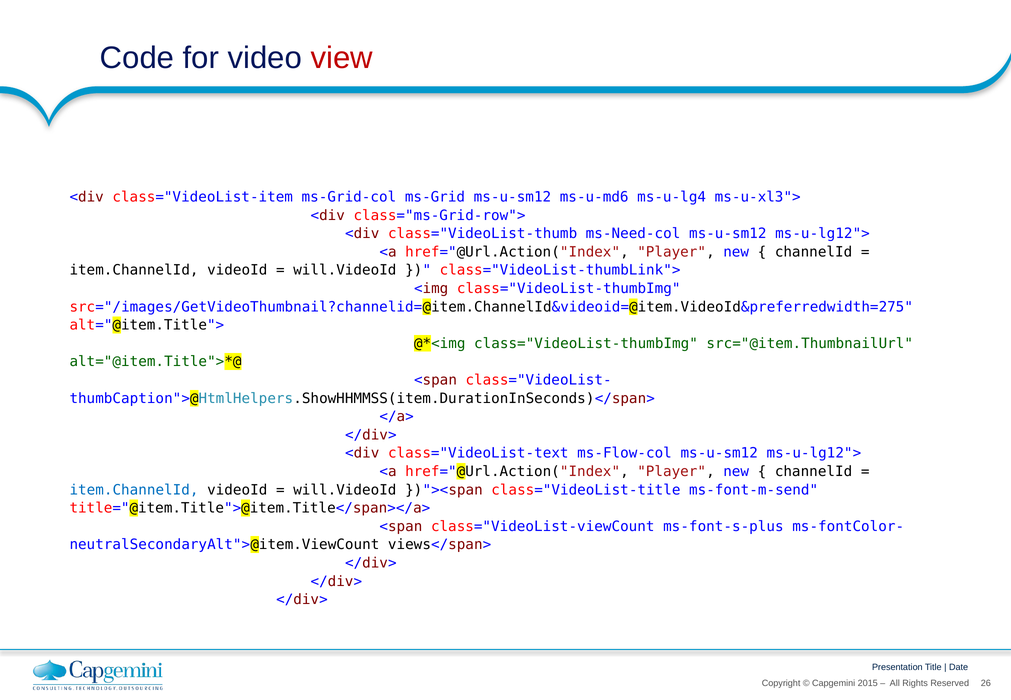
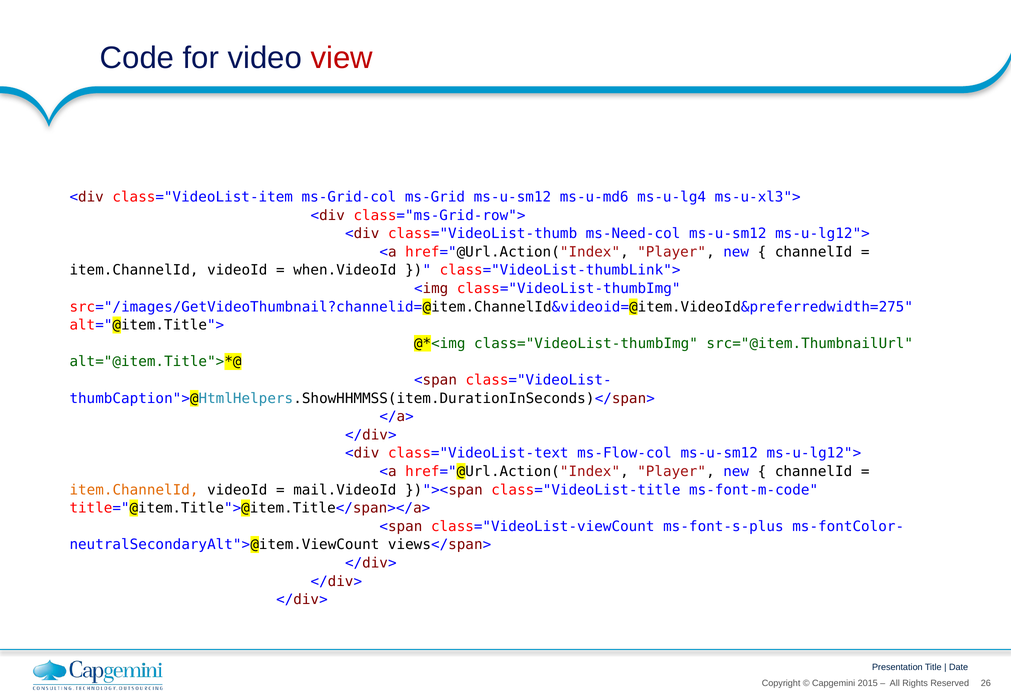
will.VideoId: will.VideoId -> when.VideoId (345, 270)
item.ChannelId colour: blue -> orange (134, 490)
will.VideoId: will.VideoId -> mail.VideoId (345, 490)
ms-font-m-send: ms-font-m-send -> ms-font-m-code (754, 490)
